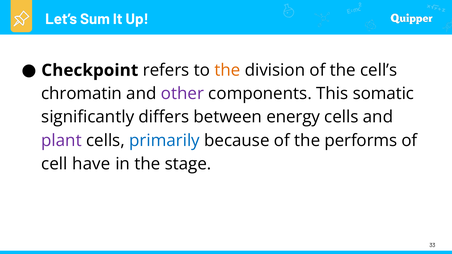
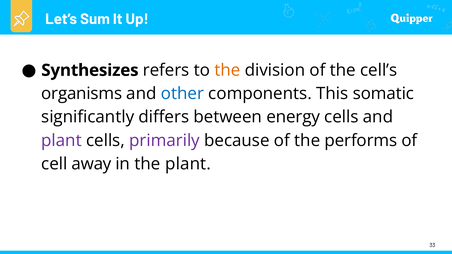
Checkpoint: Checkpoint -> Synthesizes (90, 70)
chromatin: chromatin -> organisms (82, 94)
other colour: purple -> blue (182, 94)
primarily colour: blue -> purple (164, 141)
have: have -> away (92, 164)
the stage: stage -> plant (188, 164)
